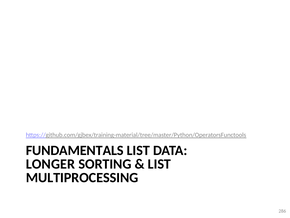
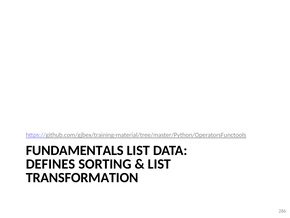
LONGER: LONGER -> DEFINES (50, 164)
MULTIPROCESSING: MULTIPROCESSING -> TRANSFORMATION (82, 177)
